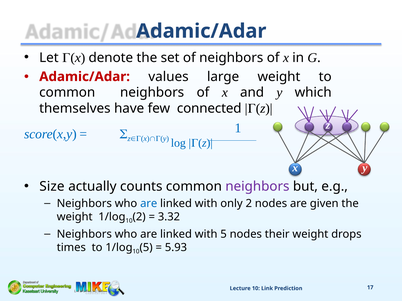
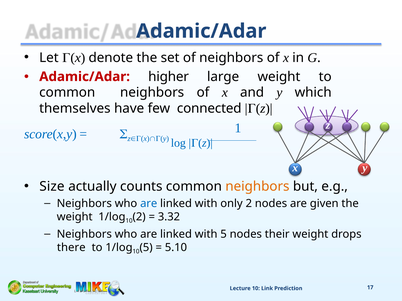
values: values -> higher (169, 77)
neighbors colour: purple -> orange (257, 187)
times: times -> there (71, 248)
5.93: 5.93 -> 5.10 (176, 248)
